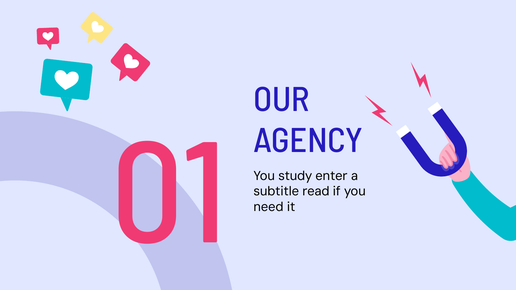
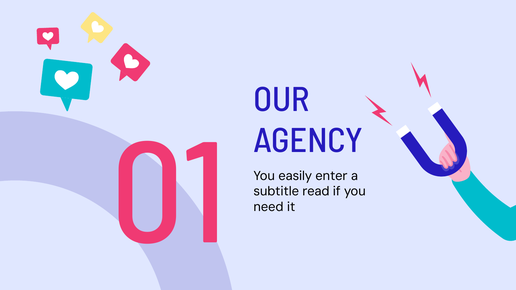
study: study -> easily (295, 176)
